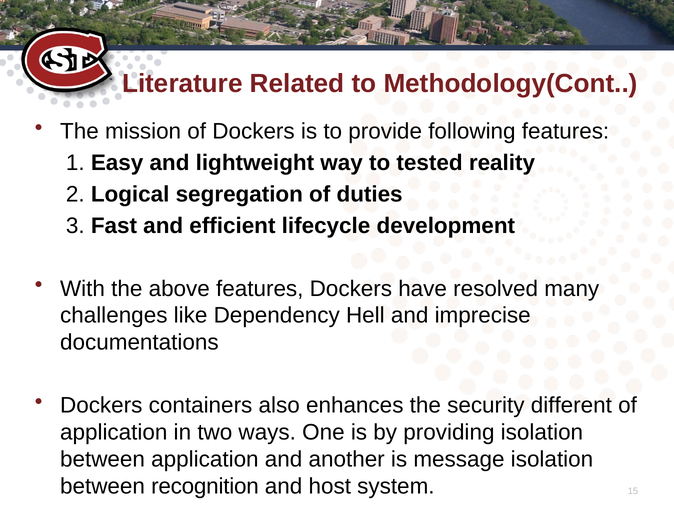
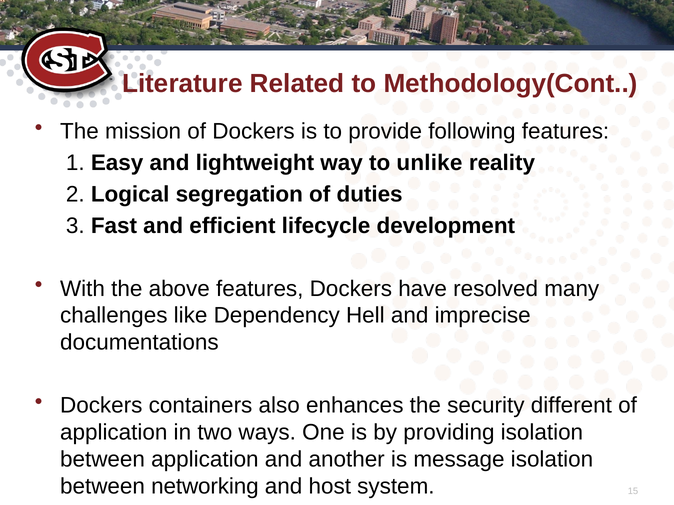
tested: tested -> unlike (429, 163)
recognition: recognition -> networking (205, 487)
